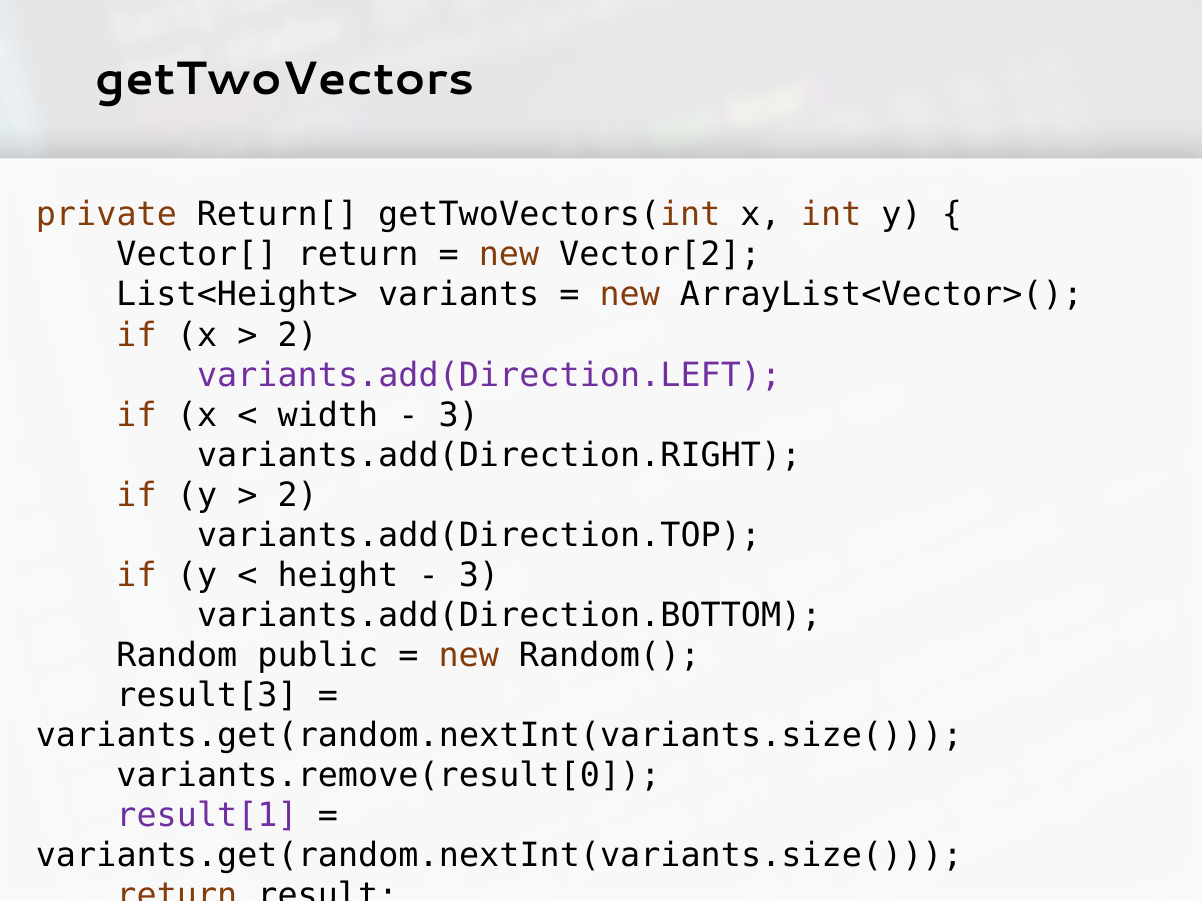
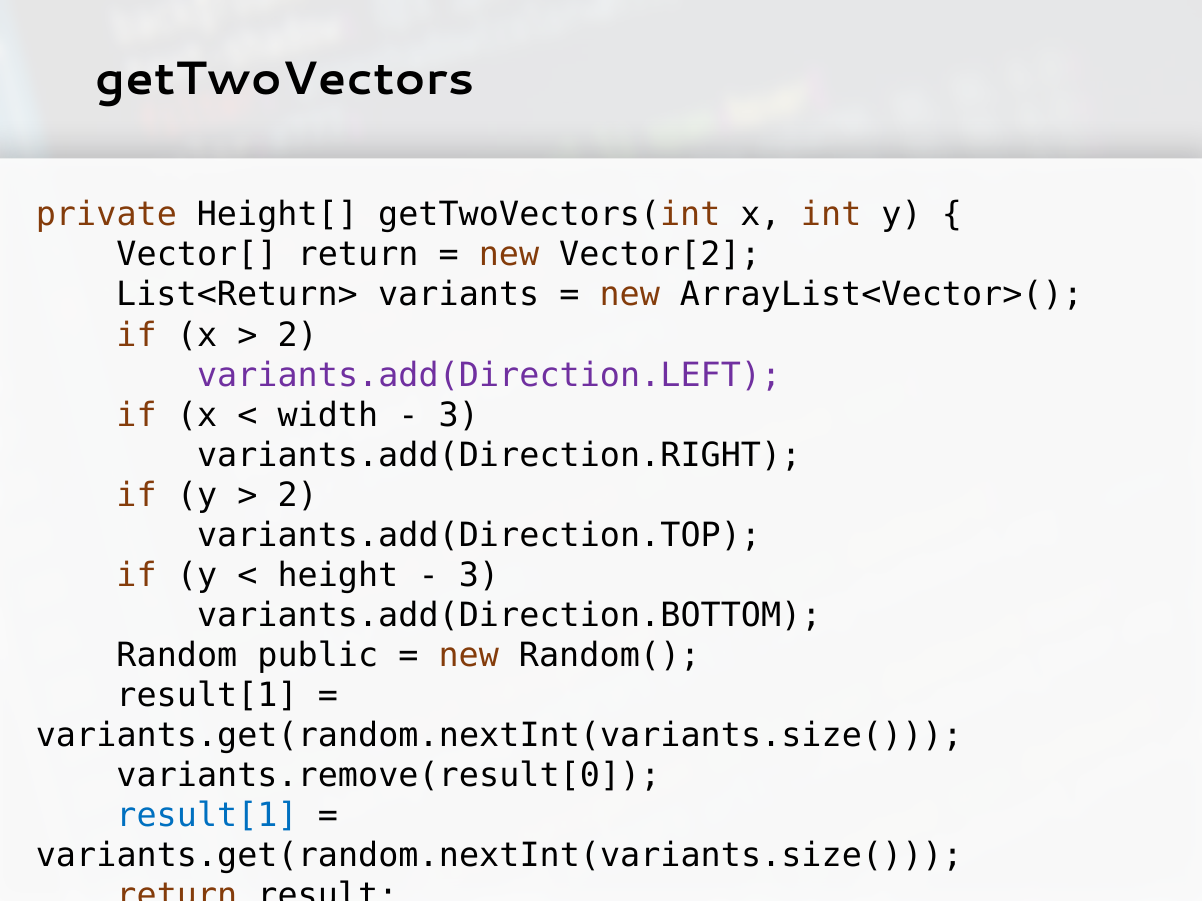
Return[: Return[ -> Height[ (277, 215)
List<Height>: List<Height> -> List<Return> (237, 295)
result[3: result[3 -> result[1 (207, 696)
result[1 colour: purple -> blue (207, 816)
